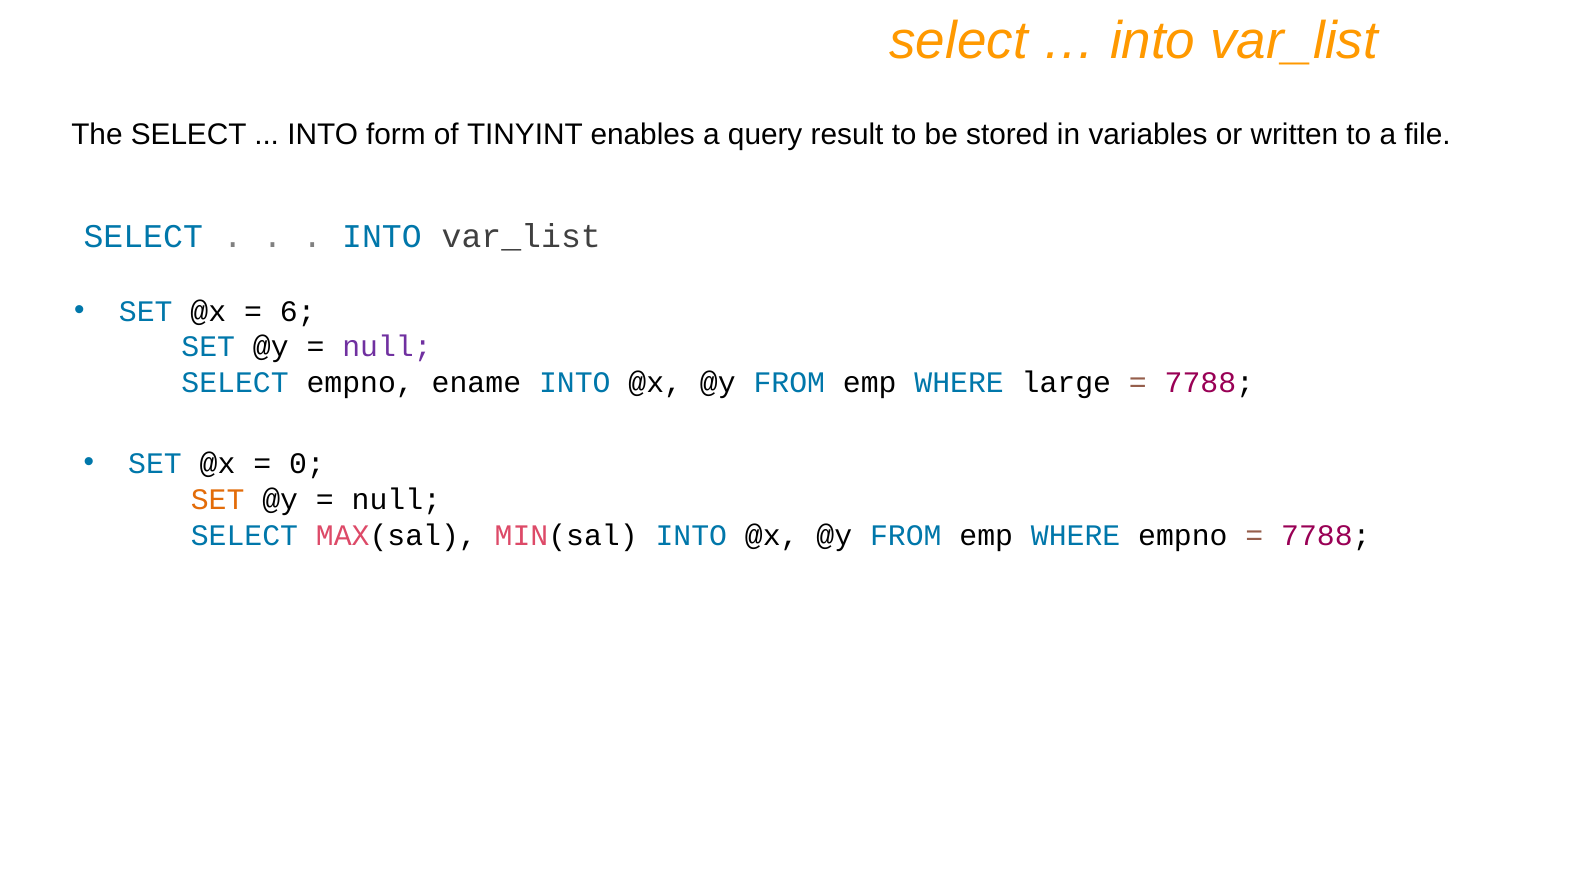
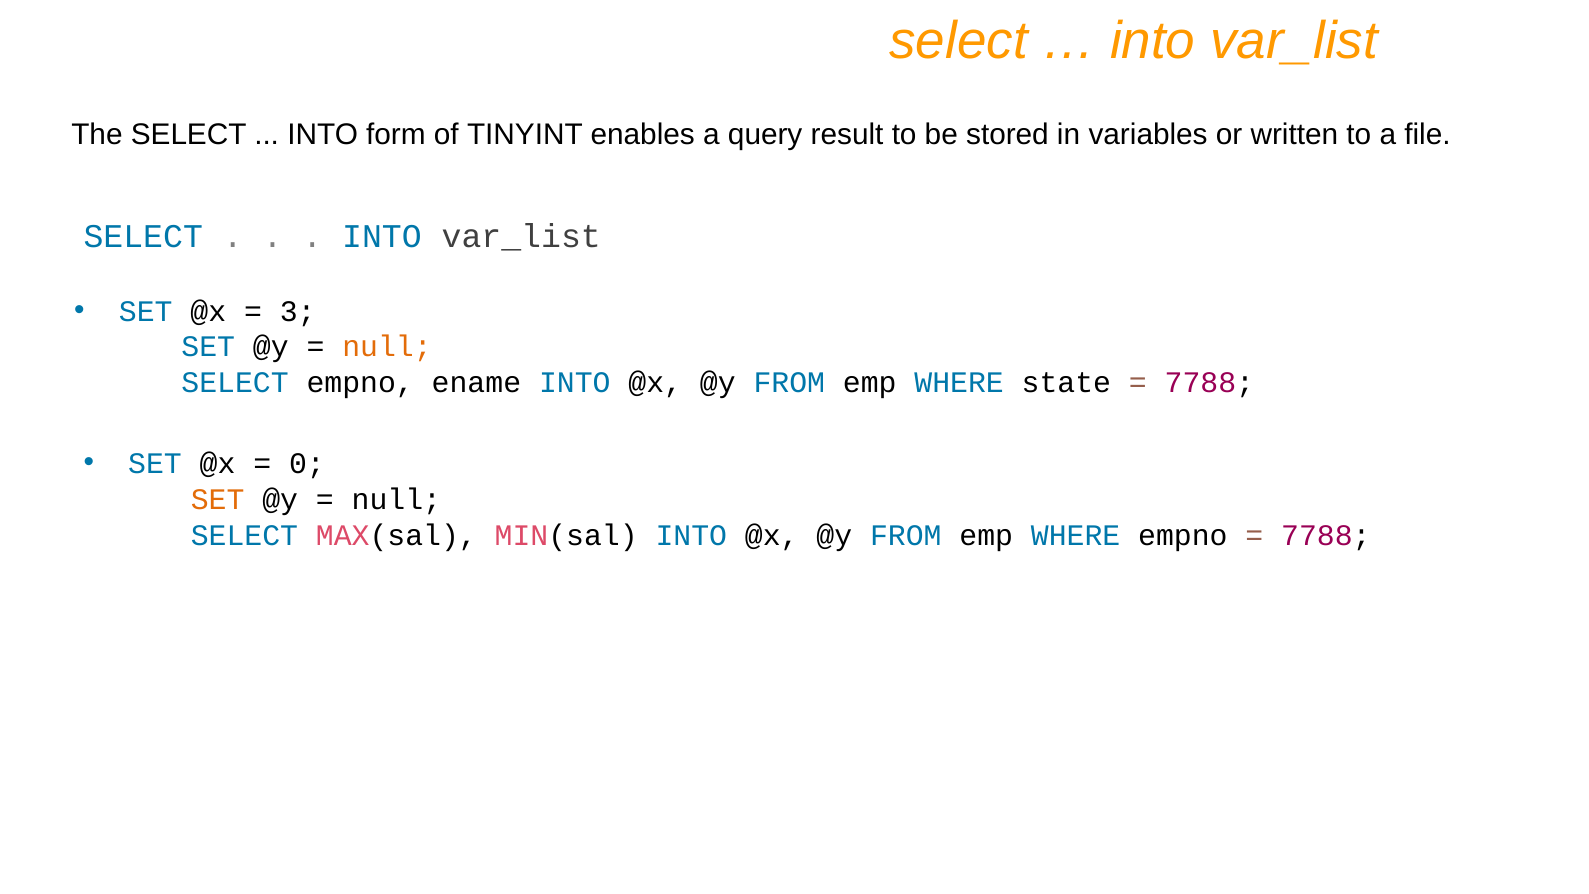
6: 6 -> 3 (298, 311)
null colour: purple -> orange (387, 347)
large: large -> state (1066, 383)
